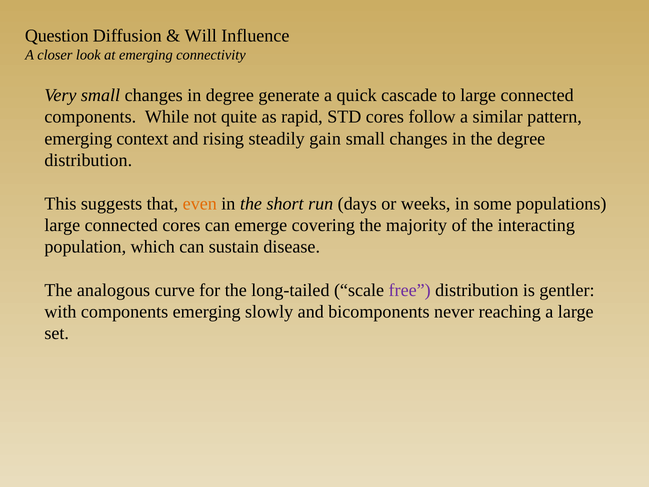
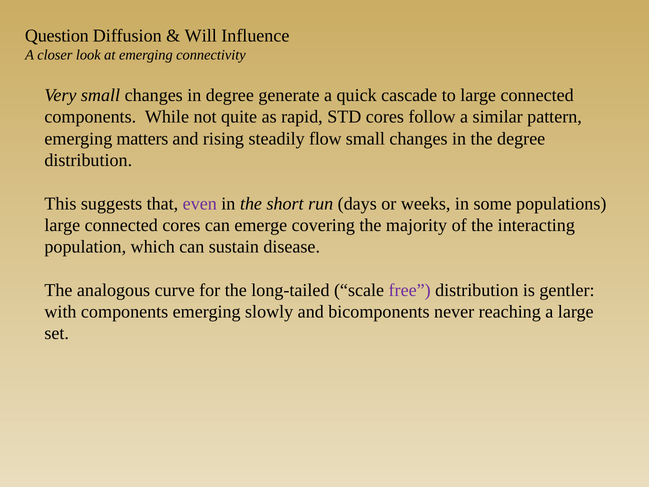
context: context -> matters (142, 139)
gain: gain -> flow (325, 139)
even colour: orange -> purple (200, 203)
